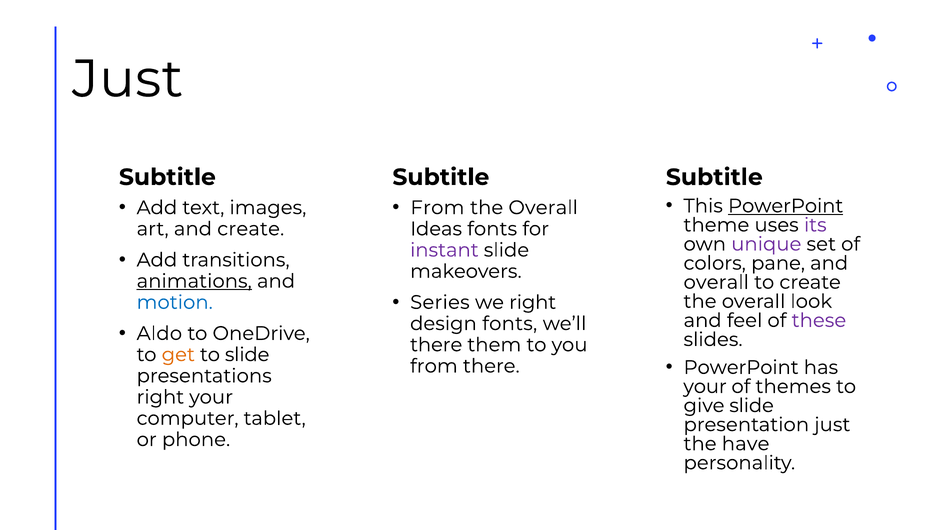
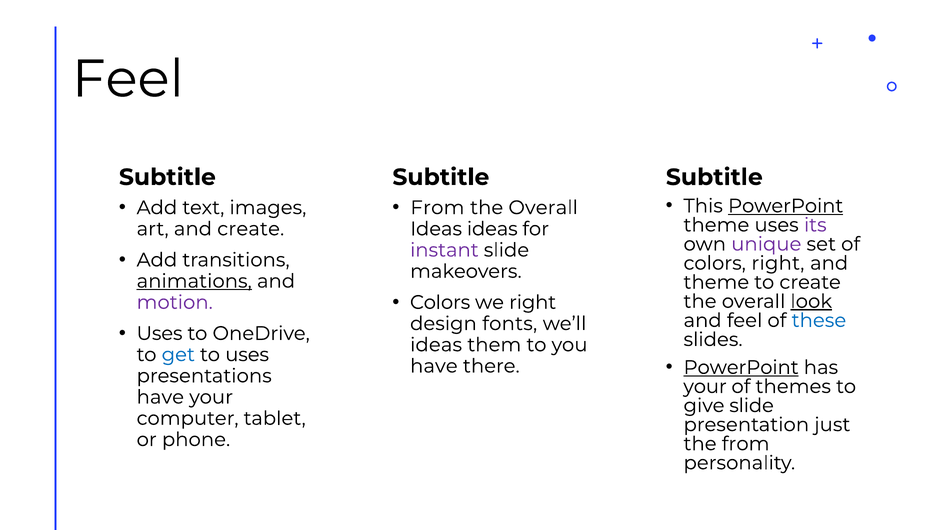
Just: Just -> Feel (128, 79)
Ideas fonts: fonts -> ideas (492, 229)
colors pane: pane -> right (778, 263)
overall: overall -> theme (716, 282)
Series: Series -> Colors (440, 302)
look underline: none -> present (811, 301)
motion colour: blue -> purple (175, 302)
these colour: purple -> blue (819, 320)
Aldo: Aldo -> Uses (160, 333)
there: there -> ideas (436, 345)
get colour: orange -> blue (178, 355)
to slide: slide -> uses (247, 355)
PowerPoint underline: none -> present (741, 367)
from: from -> have (434, 366)
right: right -> have (160, 397)
the have: have -> from (746, 444)
